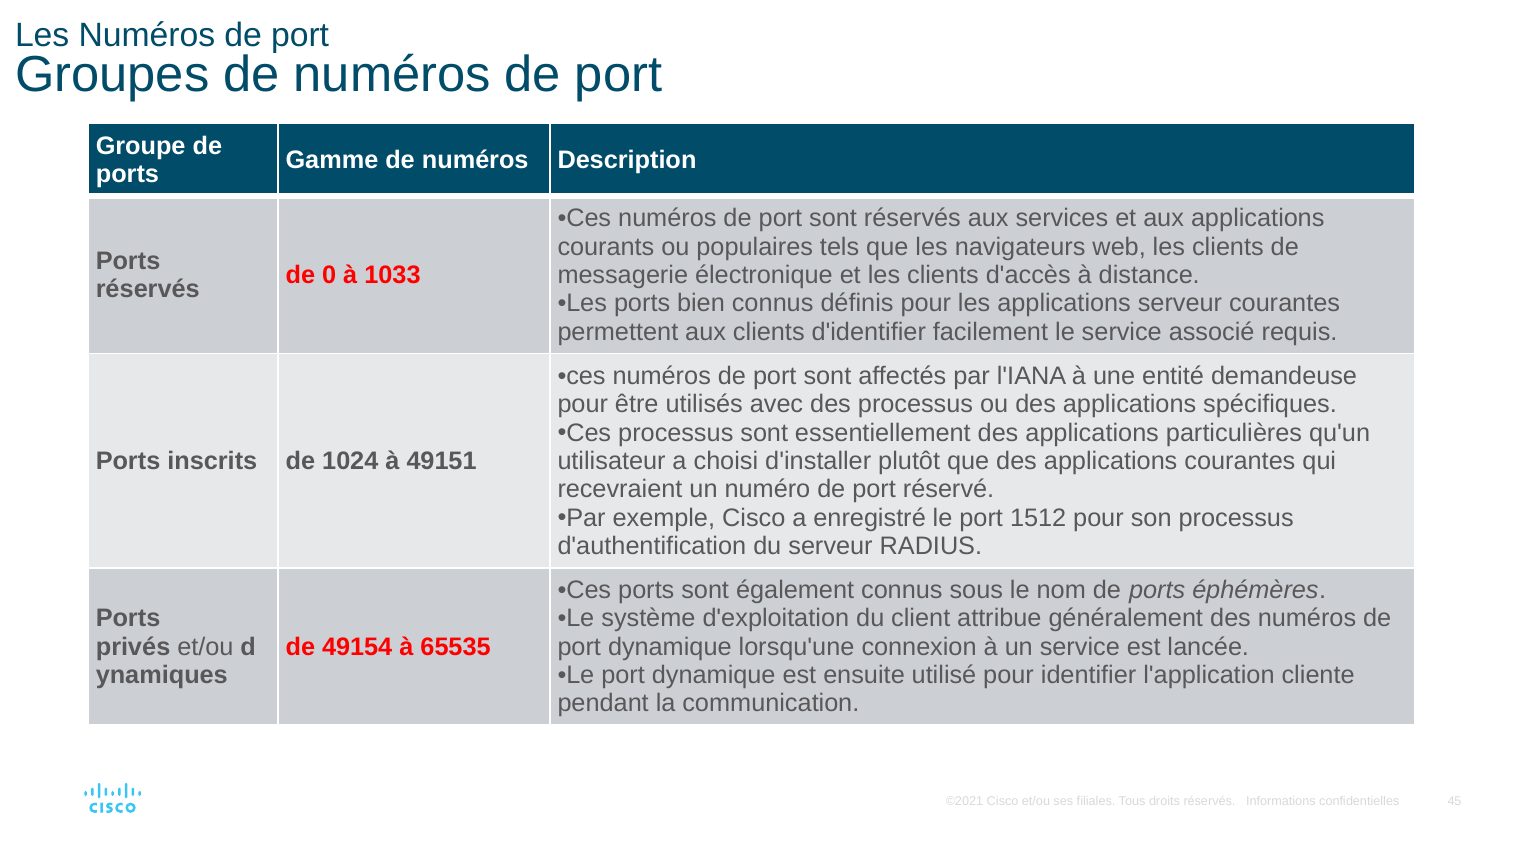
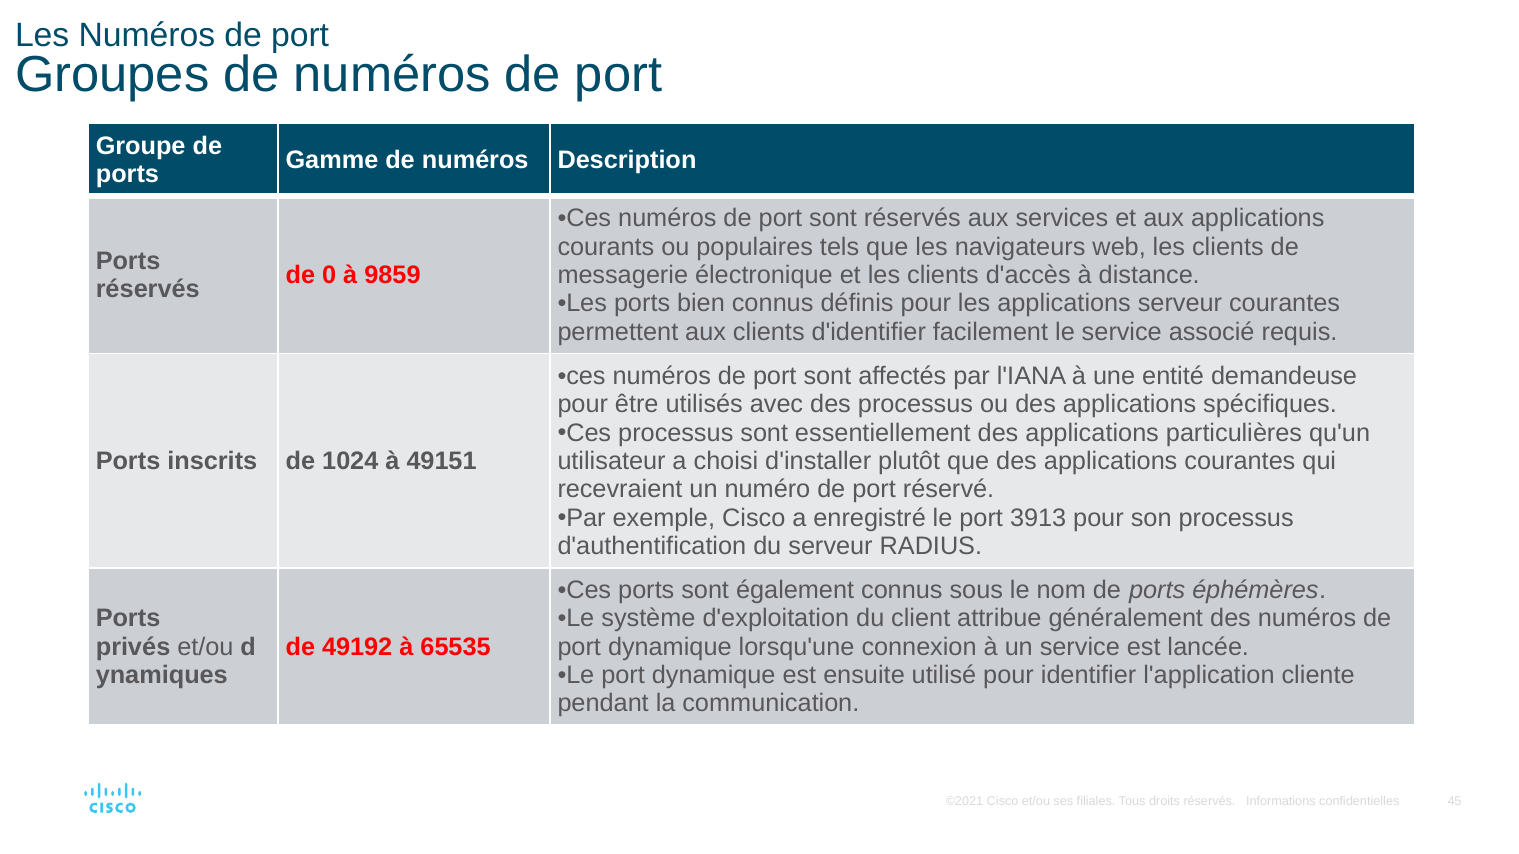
1033: 1033 -> 9859 (392, 275)
1512: 1512 -> 3913 (1038, 518)
49154: 49154 -> 49192 (357, 647)
